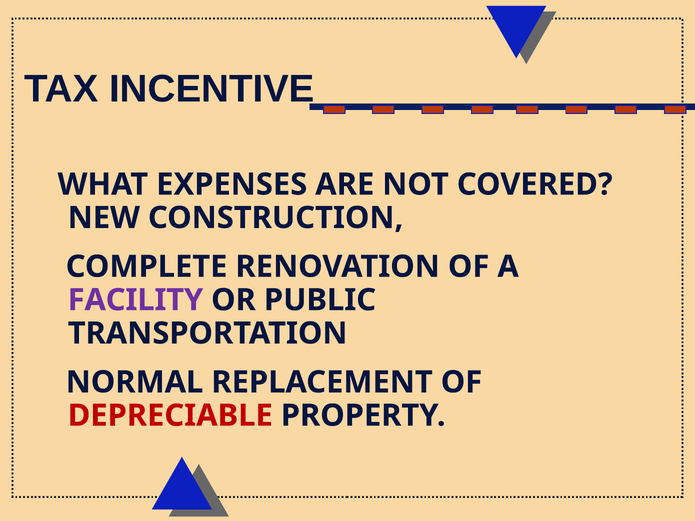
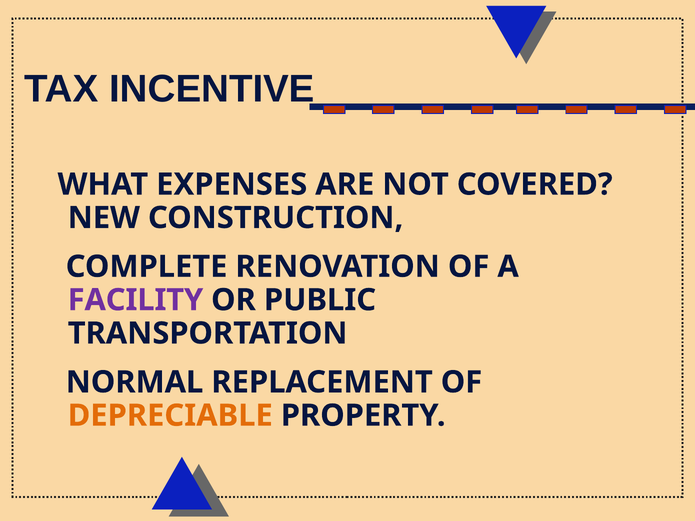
DEPRECIABLE colour: red -> orange (170, 416)
